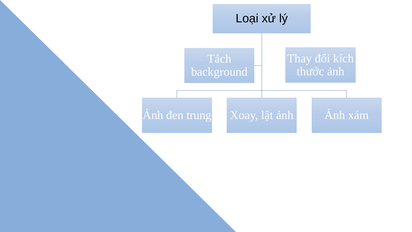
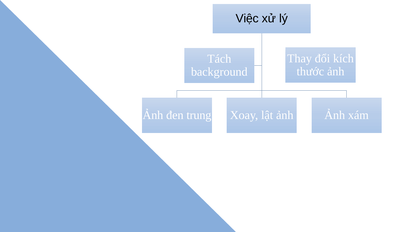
Loại: Loại -> Việc (247, 18)
